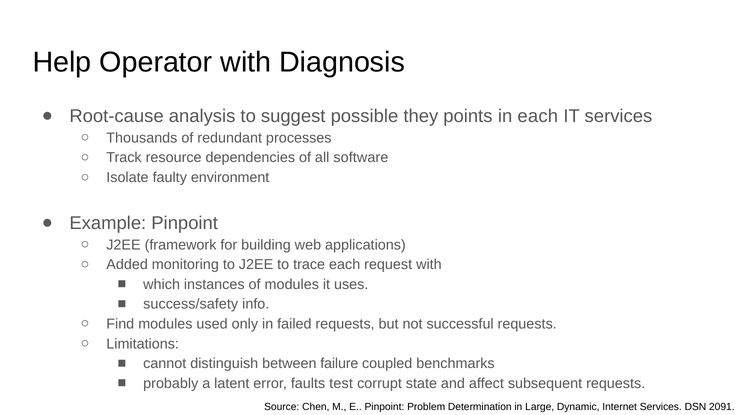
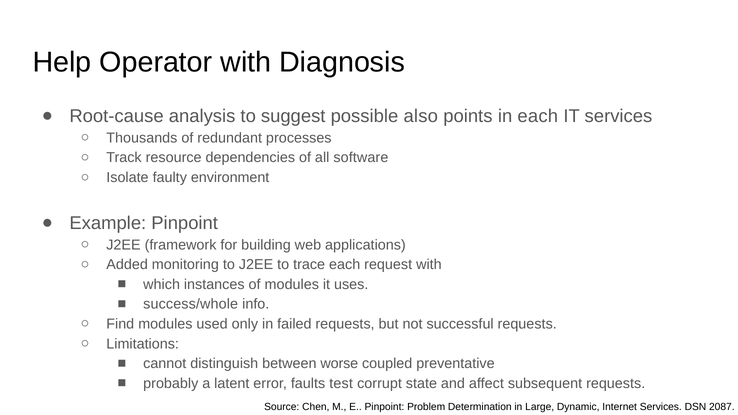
they: they -> also (421, 116)
success/safety: success/safety -> success/whole (191, 304)
failure: failure -> worse (339, 364)
benchmarks: benchmarks -> preventative (456, 364)
2091: 2091 -> 2087 (722, 407)
